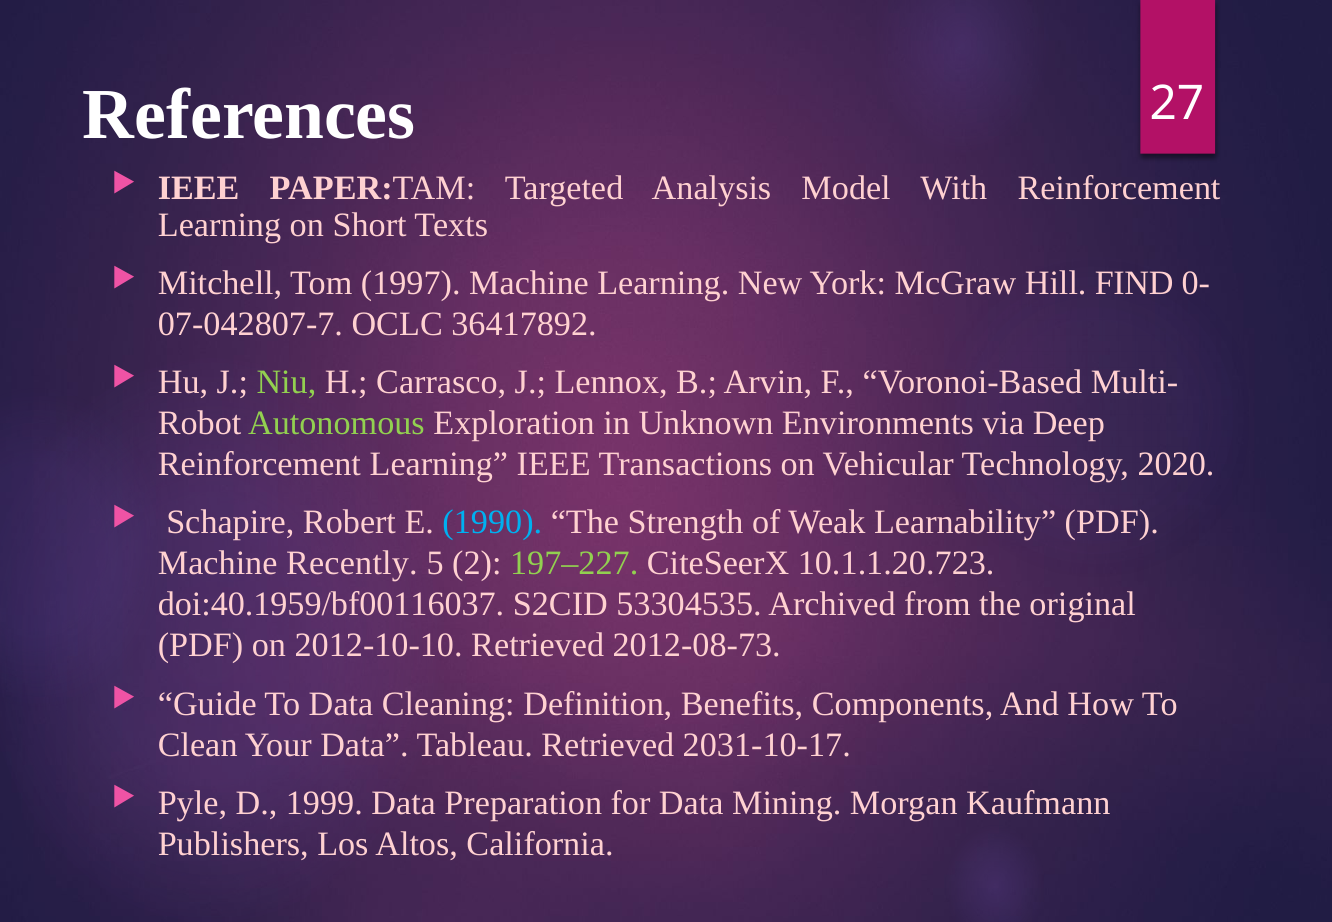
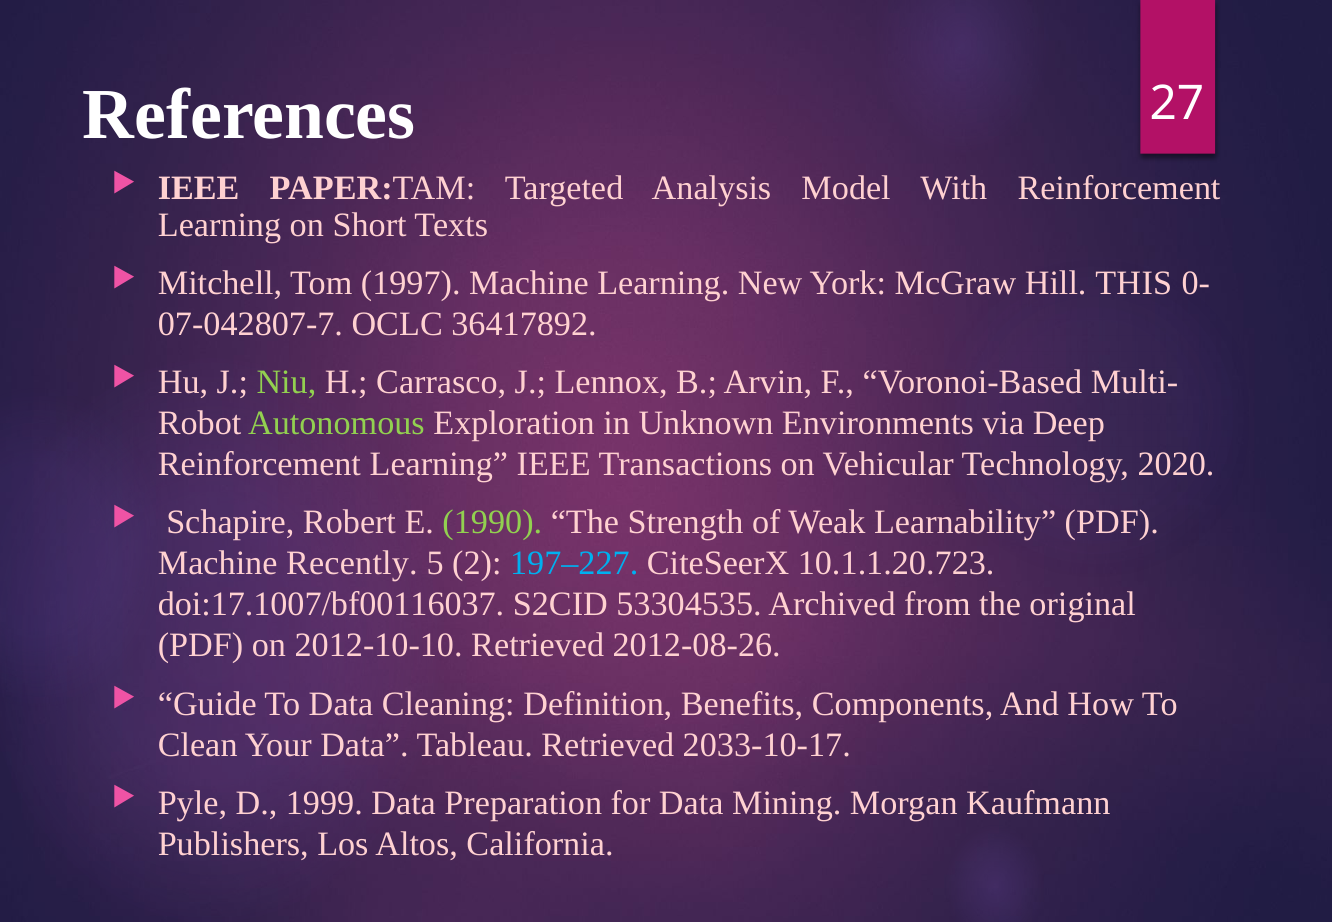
FIND: FIND -> THIS (1134, 284)
1990 colour: light blue -> light green (492, 523)
197–227 colour: light green -> light blue (574, 564)
doi:40.1959/bf00116037: doi:40.1959/bf00116037 -> doi:17.1007/bf00116037 (331, 605)
2012-08-73: 2012-08-73 -> 2012-08-26 (697, 646)
2031-10-17: 2031-10-17 -> 2033-10-17 (767, 745)
